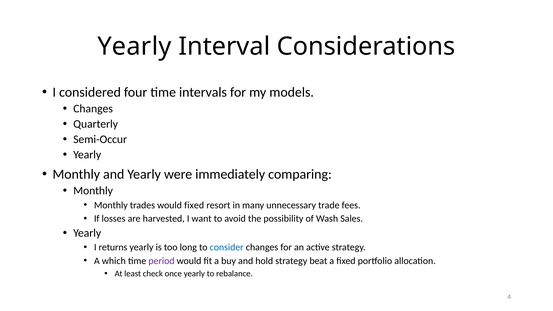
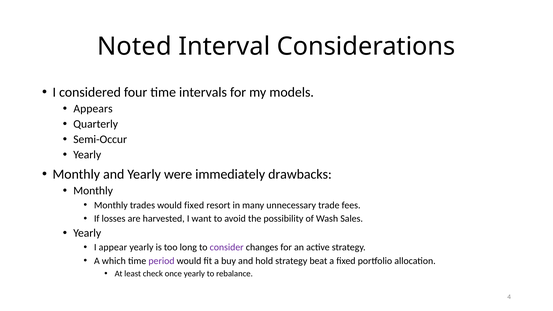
Yearly: Yearly -> Noted (134, 46)
Changes: Changes -> Appears (93, 109)
comparing: comparing -> drawbacks (300, 174)
returns: returns -> appear (113, 247)
consider colour: blue -> purple (227, 247)
